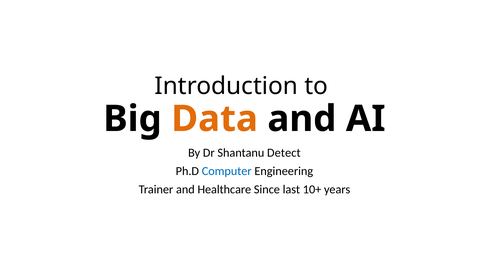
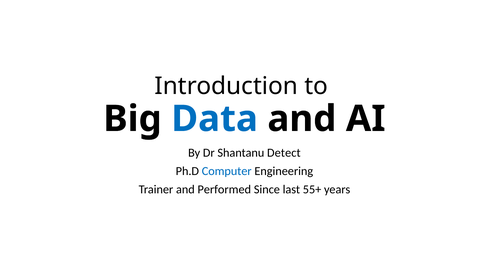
Data colour: orange -> blue (215, 119)
Healthcare: Healthcare -> Performed (224, 189)
10+: 10+ -> 55+ (312, 189)
